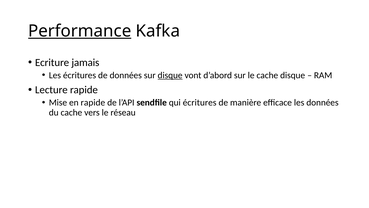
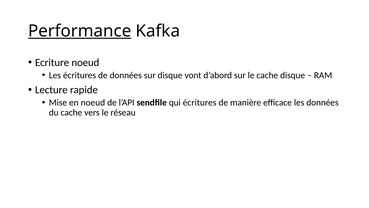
Ecriture jamais: jamais -> noeud (85, 62)
disque underline: present -> none (170, 75)
en rapide: rapide -> noeud (93, 102)
